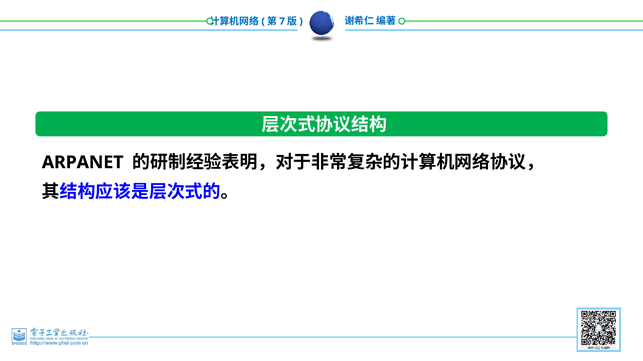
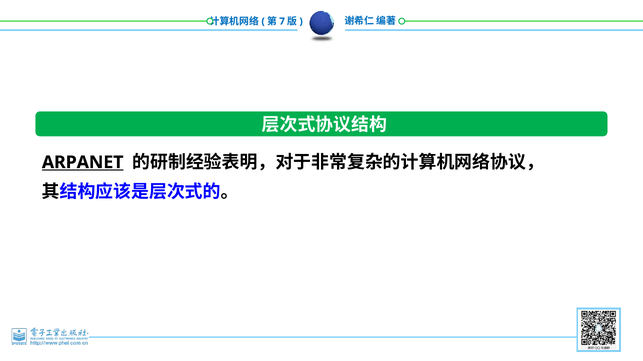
ARPANET underline: none -> present (83, 163)
